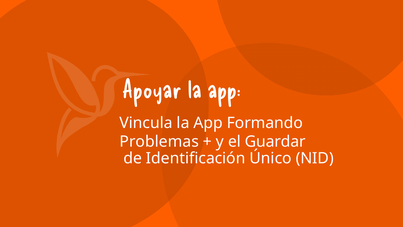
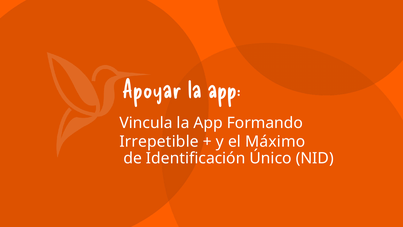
Problemas: Problemas -> Irrepetible (159, 142)
Guardar: Guardar -> Máximo (275, 142)
